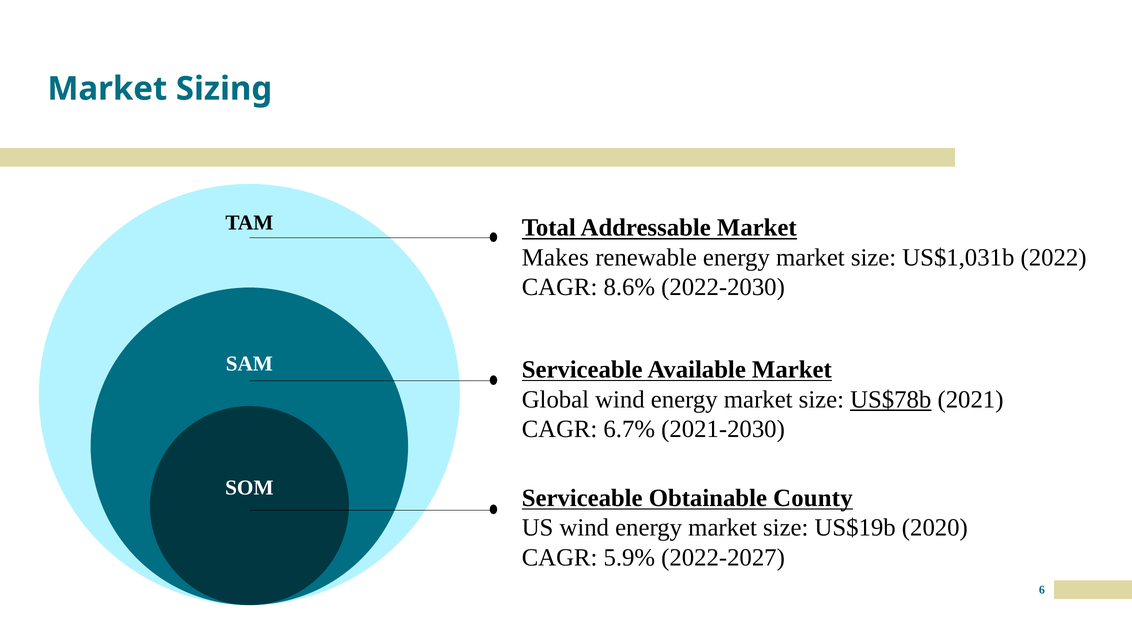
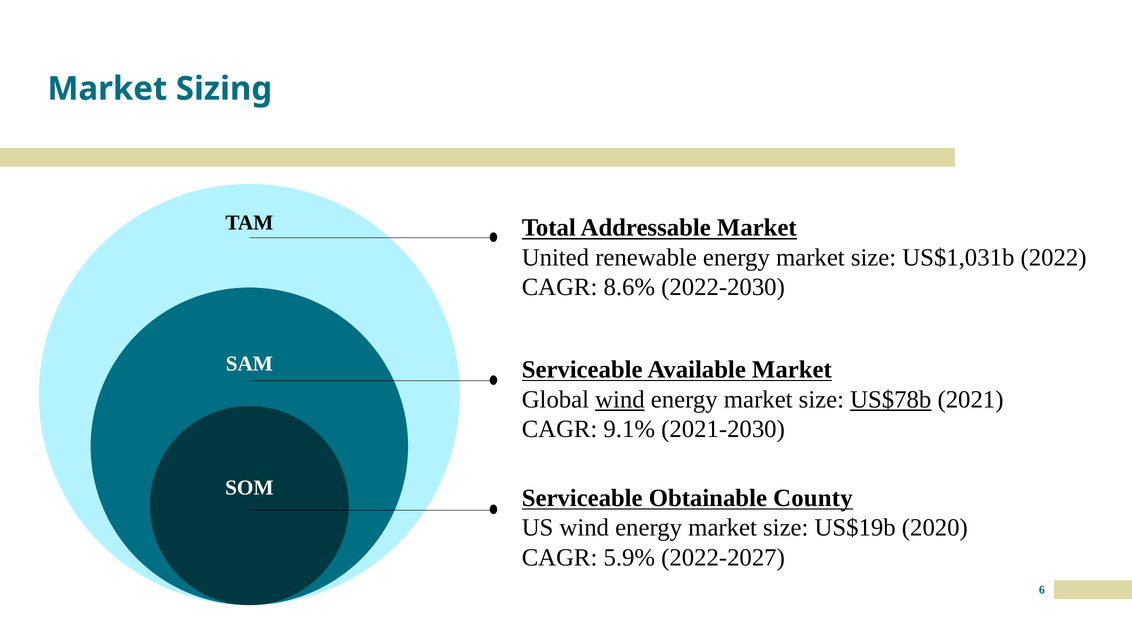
Makes: Makes -> United (555, 257)
wind underline: none -> present (620, 399)
6.7%: 6.7% -> 9.1% (629, 429)
